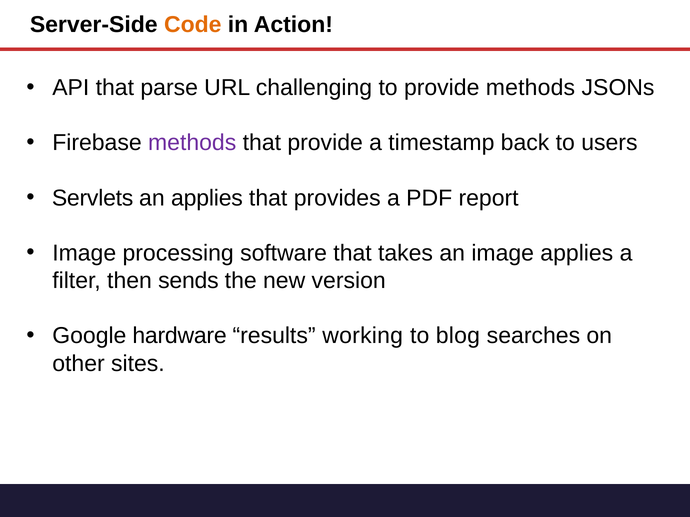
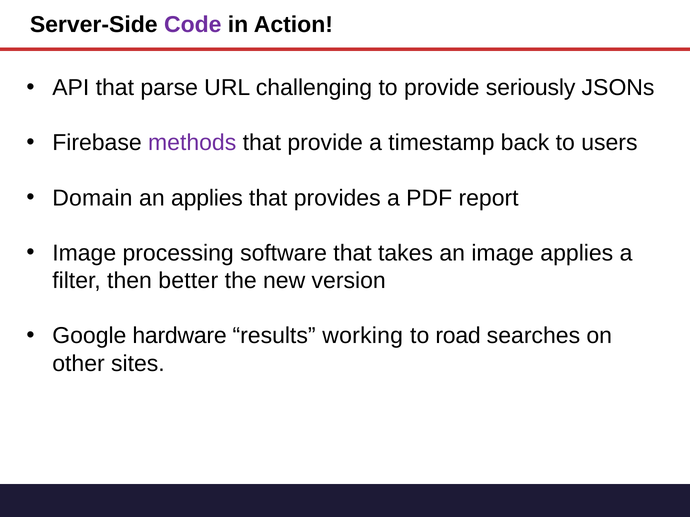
Code colour: orange -> purple (193, 25)
provide methods: methods -> seriously (531, 88)
Servlets: Servlets -> Domain (92, 198)
sends: sends -> better (188, 281)
blog: blog -> road (458, 336)
